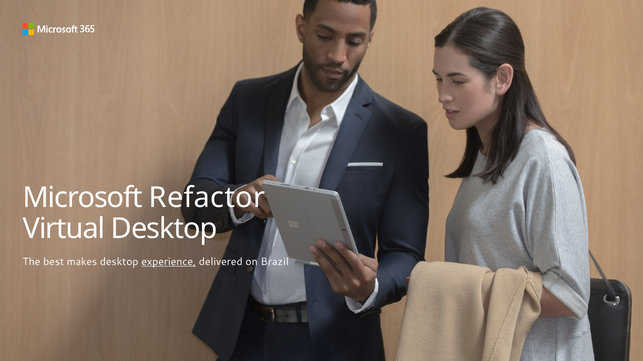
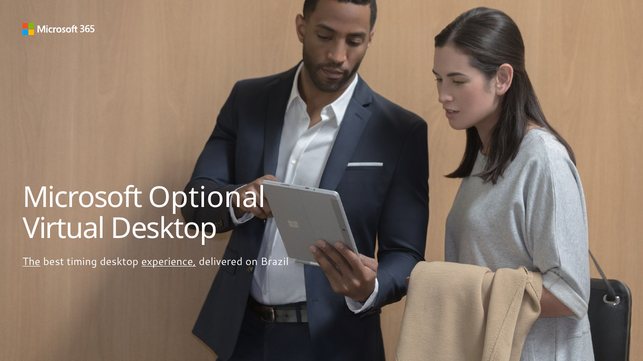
Refactor: Refactor -> Optional (207, 198)
The underline: none -> present (31, 262)
makes: makes -> timing (82, 262)
